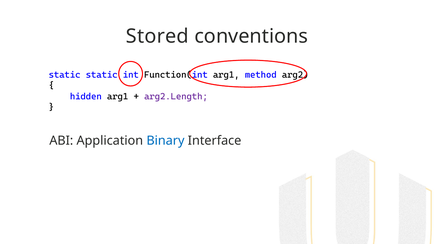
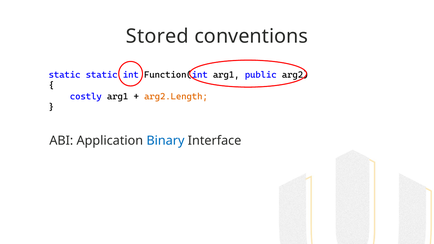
method: method -> public (261, 75)
hidden: hidden -> costly (86, 97)
arg2.Length colour: purple -> orange (176, 97)
